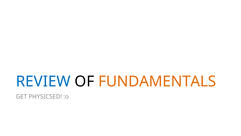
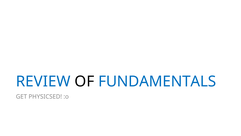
FUNDAMENTALS colour: orange -> blue (157, 81)
